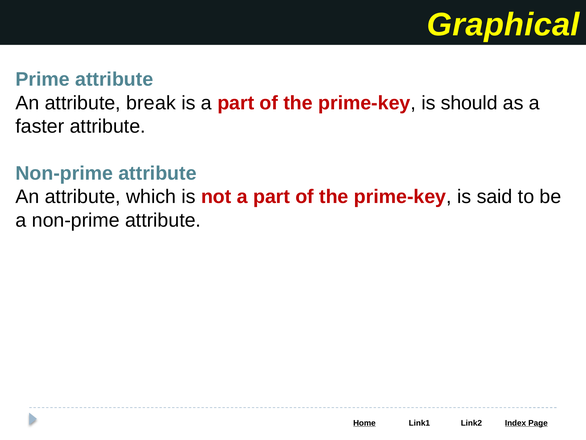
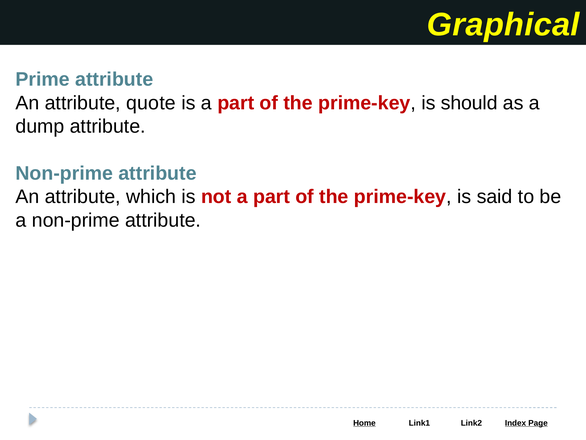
break: break -> quote (151, 103)
faster: faster -> dump (40, 126)
